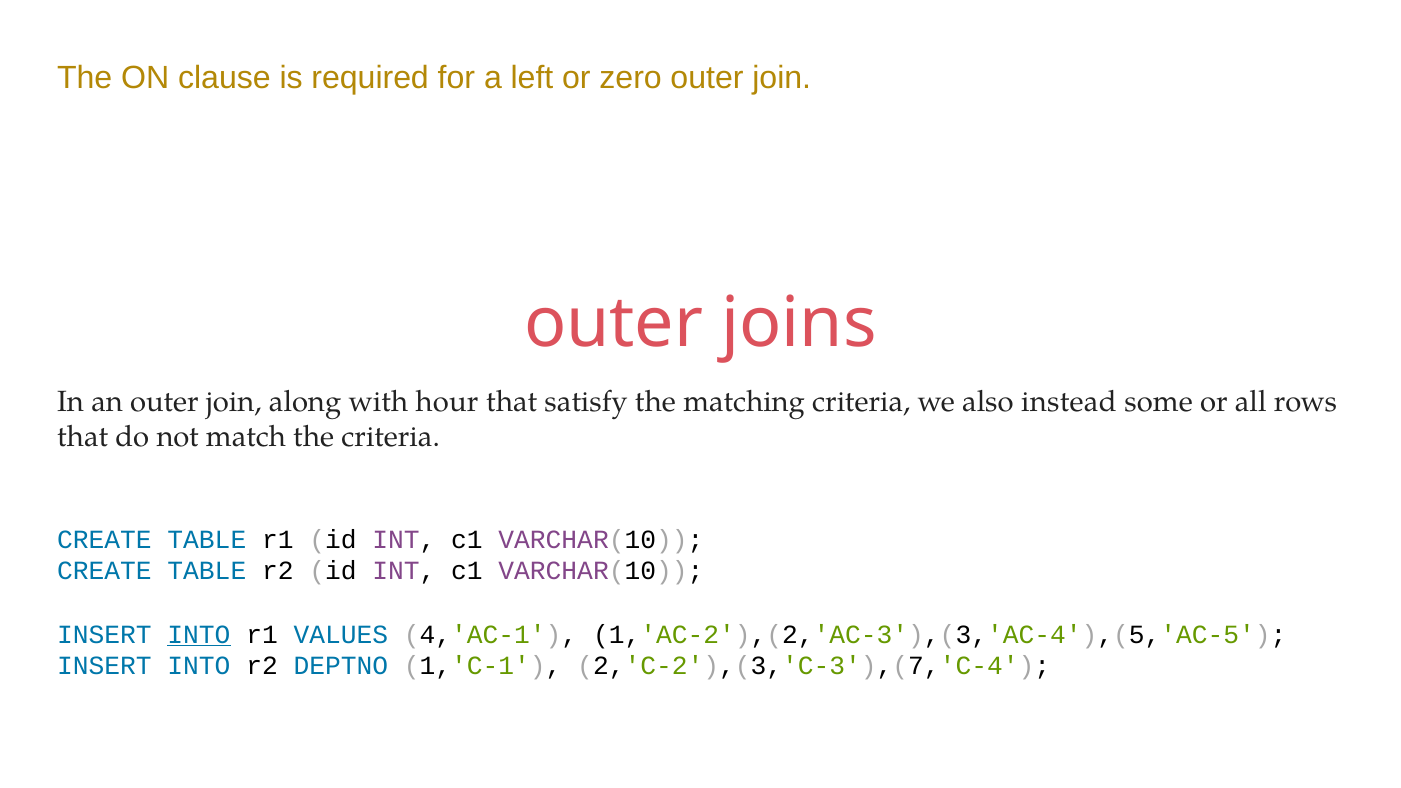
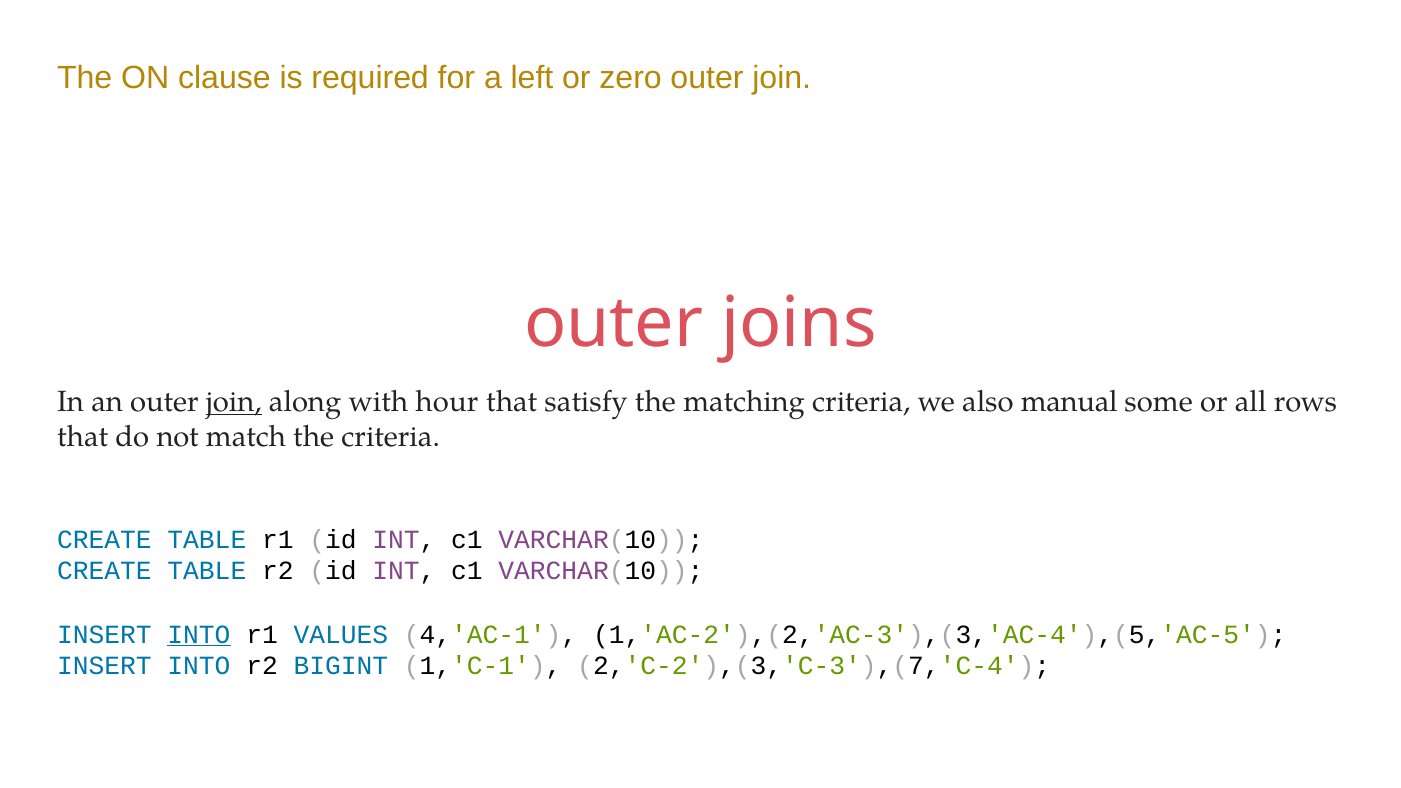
join underline: none -> present (234, 402)
instead: instead -> manual (1069, 402)
DEPTNO: DEPTNO -> BIGINT (341, 666)
